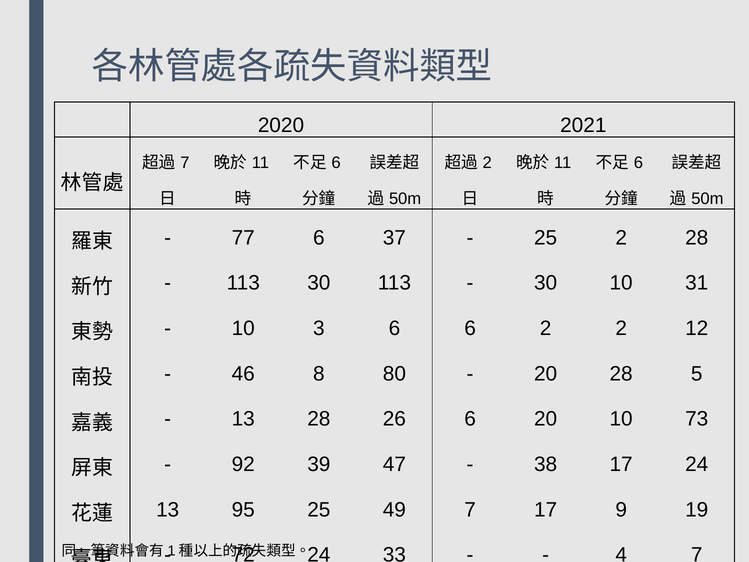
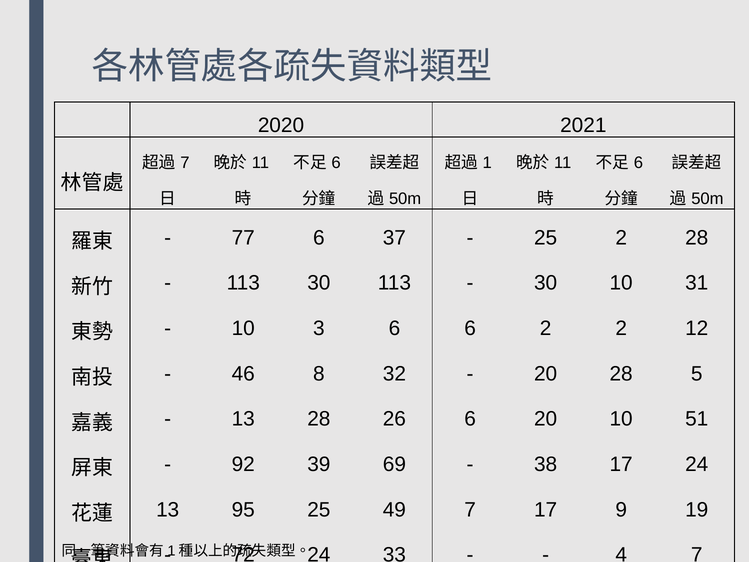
2: 2 -> 1 (487, 163)
80: 80 -> 32 (394, 374)
73: 73 -> 51 (697, 419)
47: 47 -> 69 (394, 464)
